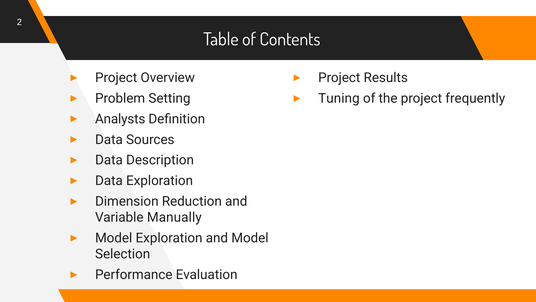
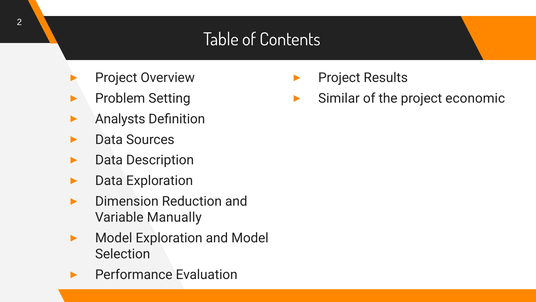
Tuning: Tuning -> Similar (339, 98)
frequently: frequently -> economic (475, 98)
